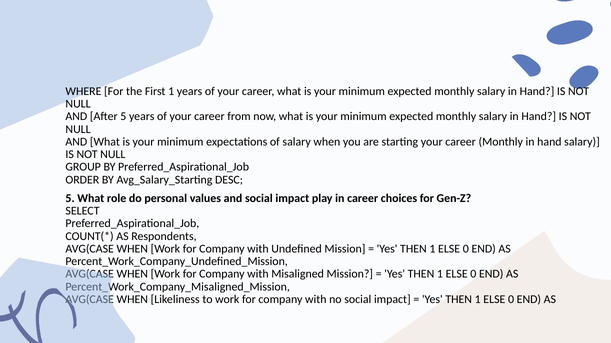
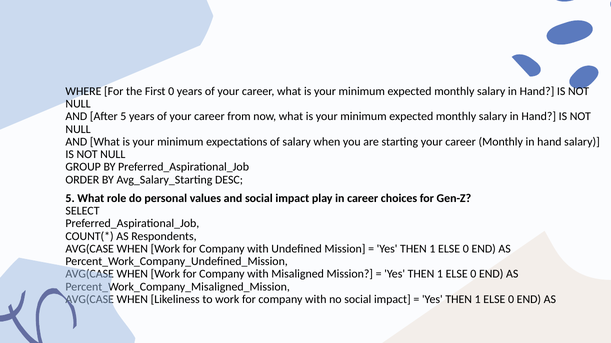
First 1: 1 -> 0 (171, 91)
